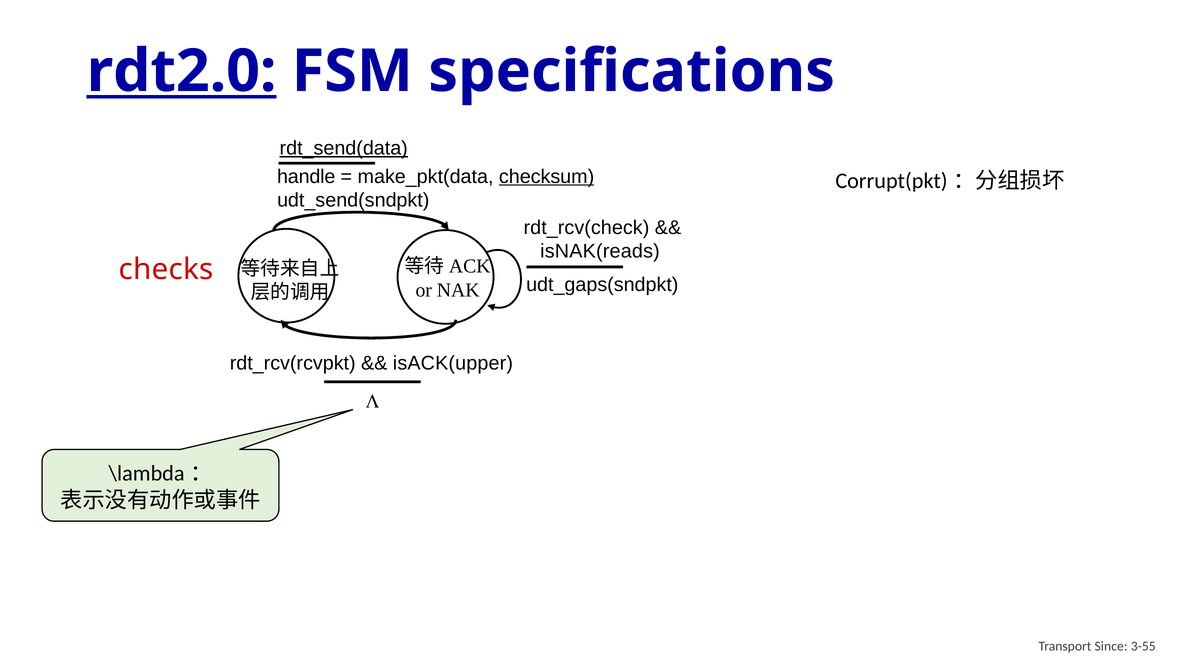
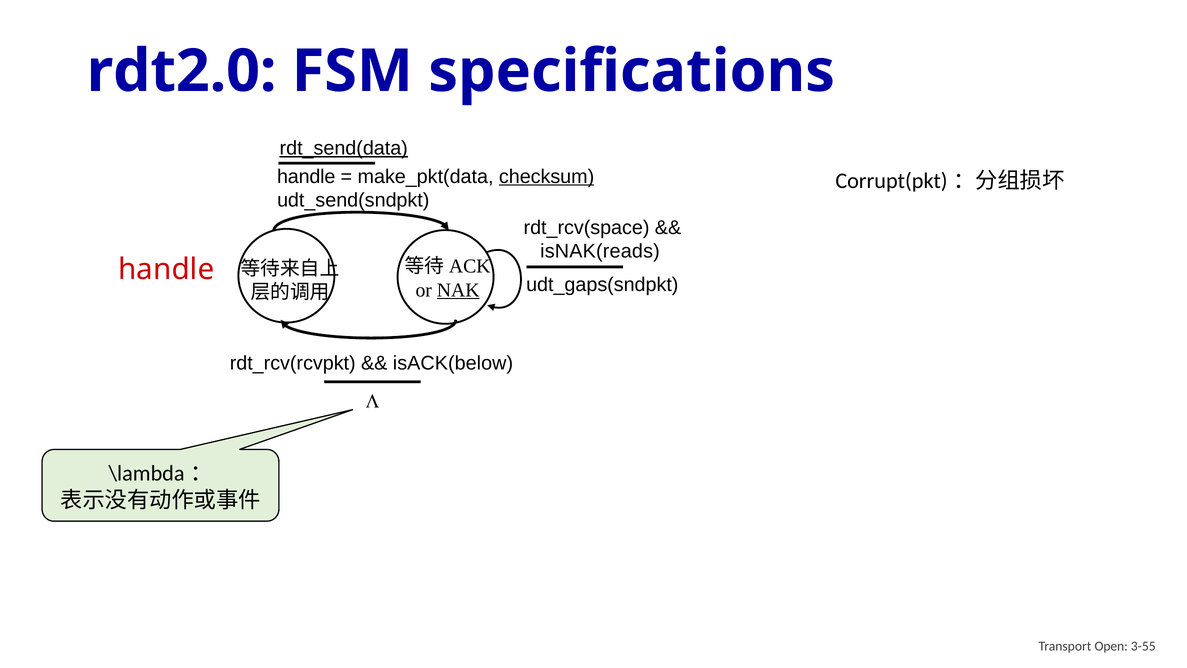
rdt2.0 underline: present -> none (182, 71)
rdt_rcv(check: rdt_rcv(check -> rdt_rcv(space (587, 227)
checks: checks -> handle (166, 269)
NAK underline: none -> present (458, 290)
isACK(upper: isACK(upper -> isACK(below (453, 363)
Since: Since -> Open (1111, 646)
